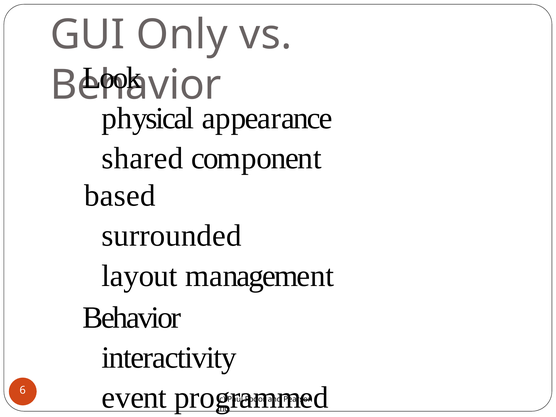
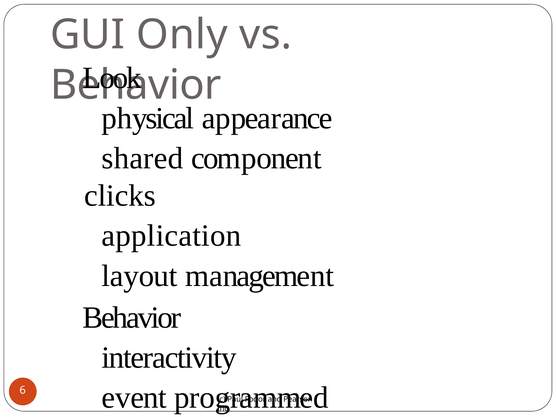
based: based -> clicks (120, 195)
surrounded: surrounded -> application (171, 236)
